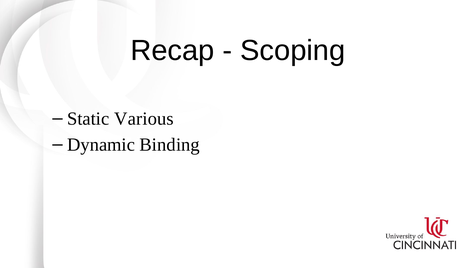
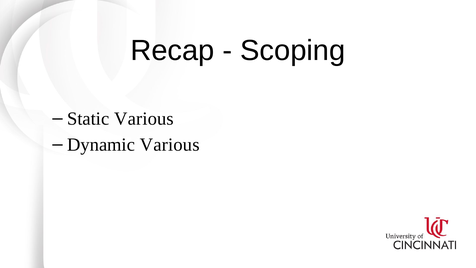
Dynamic Binding: Binding -> Various (170, 144)
